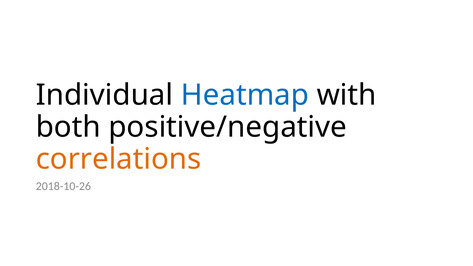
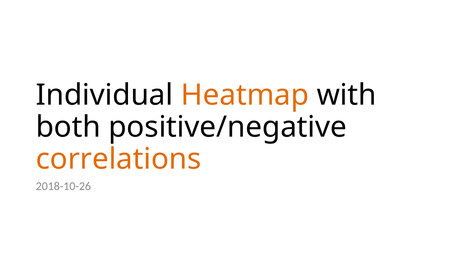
Heatmap colour: blue -> orange (245, 95)
